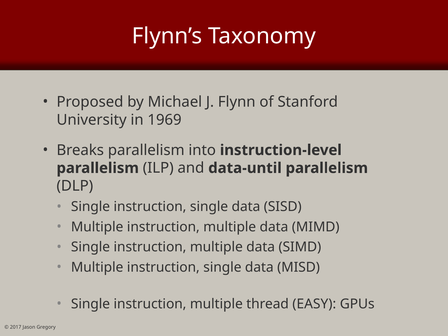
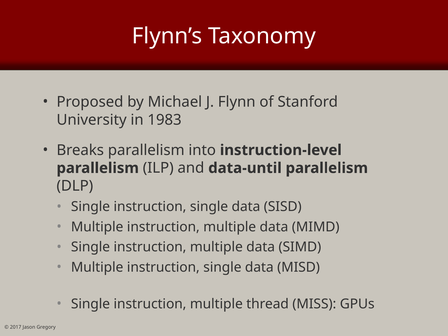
1969: 1969 -> 1983 (165, 120)
EASY: EASY -> MISS (314, 304)
